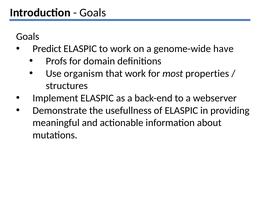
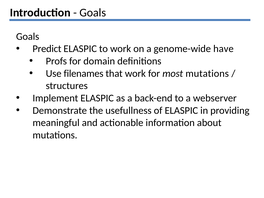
organism: organism -> filenames (84, 73)
most properties: properties -> mutations (207, 73)
